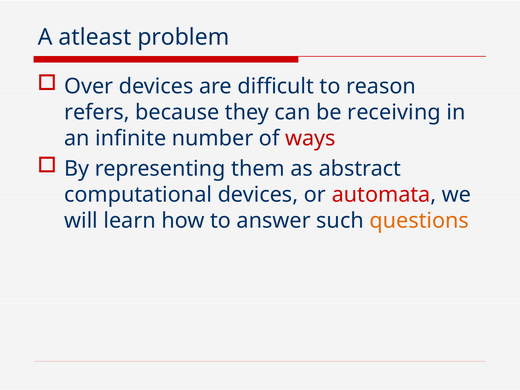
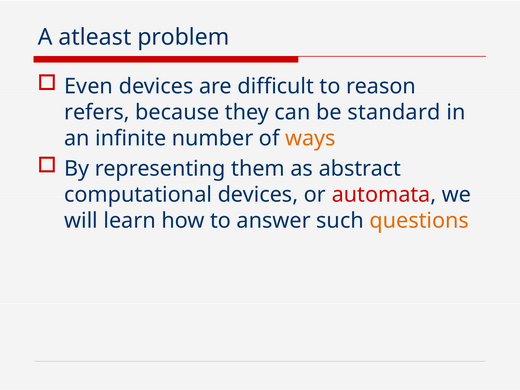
Over: Over -> Even (89, 86)
receiving: receiving -> standard (394, 112)
ways colour: red -> orange (310, 138)
